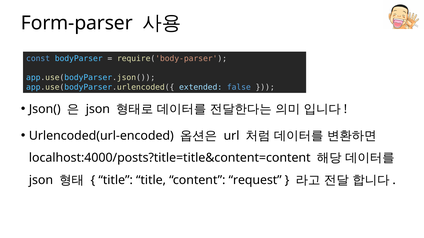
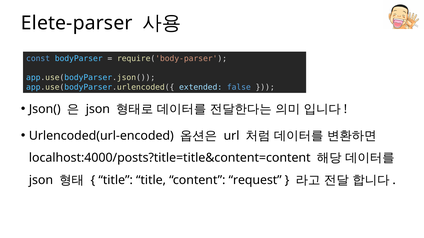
Form-parser: Form-parser -> Elete-parser (77, 23)
